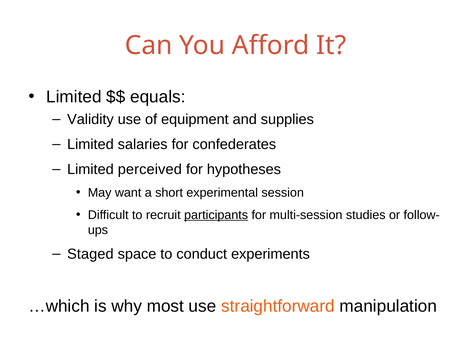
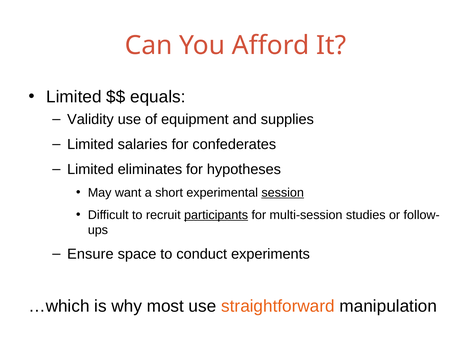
perceived: perceived -> eliminates (150, 170)
session underline: none -> present (283, 193)
Staged: Staged -> Ensure (90, 254)
